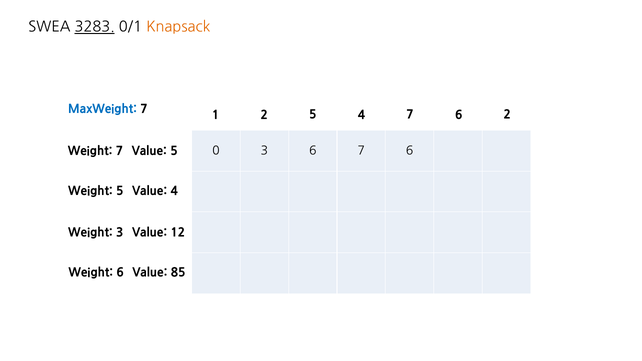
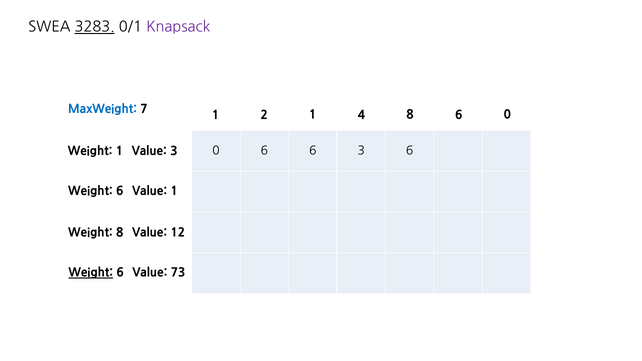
Knapsack colour: orange -> purple (178, 27)
2 5: 5 -> 1 (313, 115)
4 7: 7 -> 8 (410, 115)
6 2: 2 -> 0 (507, 115)
0 3: 3 -> 6 (264, 151)
6 7: 7 -> 3 (361, 151)
Weight 7: 7 -> 1 (119, 151)
Value 5: 5 -> 3 (174, 151)
5: 5 -> 6 (120, 191)
Value 4: 4 -> 1 (174, 191)
Weight 3: 3 -> 8 (120, 233)
Weight underline: none -> present (91, 273)
85: 85 -> 73 (178, 273)
